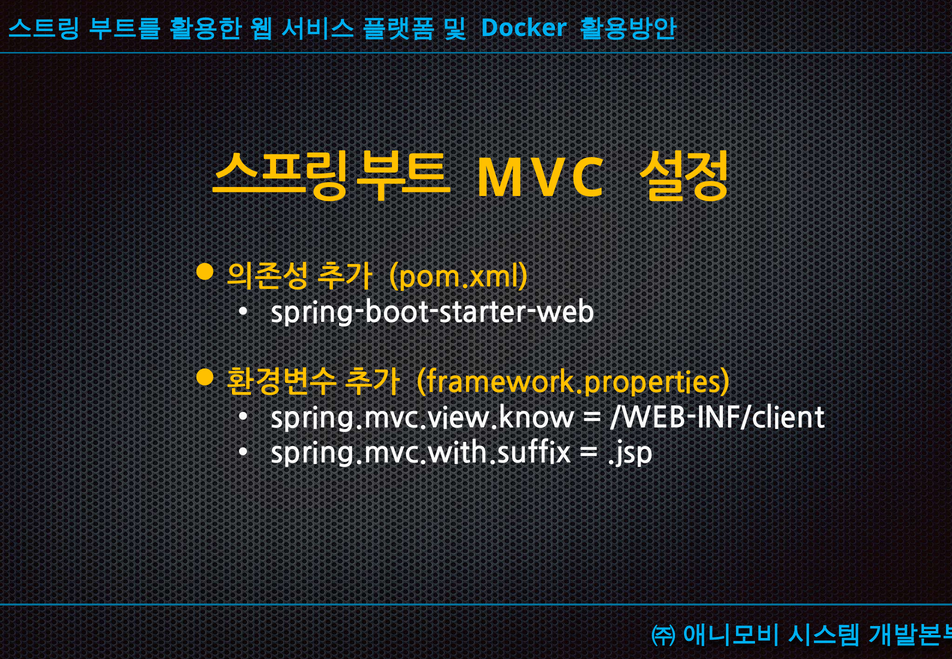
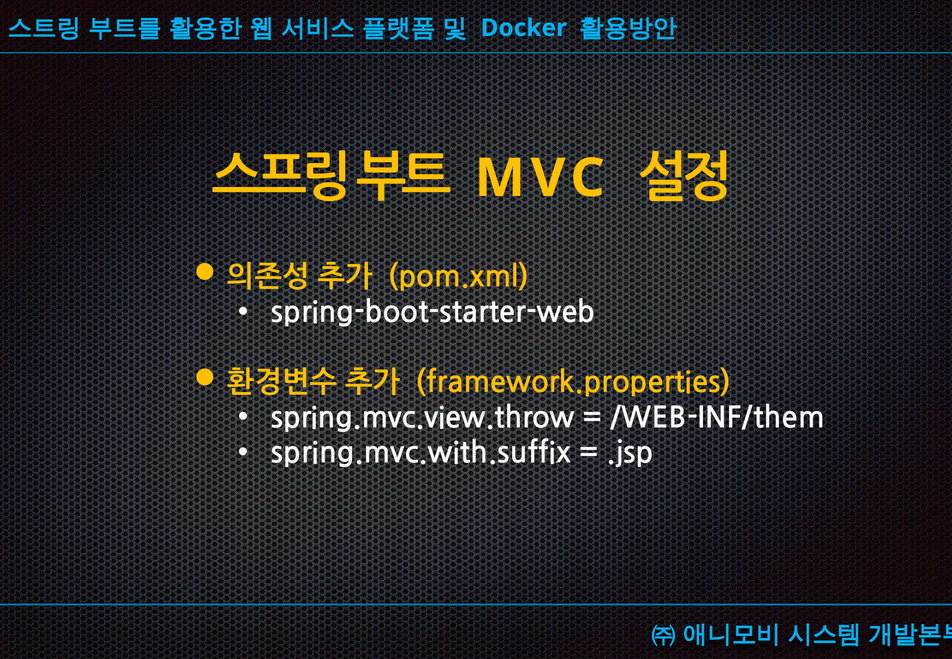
spring.mvc.view.know: spring.mvc.view.know -> spring.mvc.view.throw (423, 418)
/WEB-INF/client: /WEB-INF/client -> /WEB-INF/them (718, 418)
